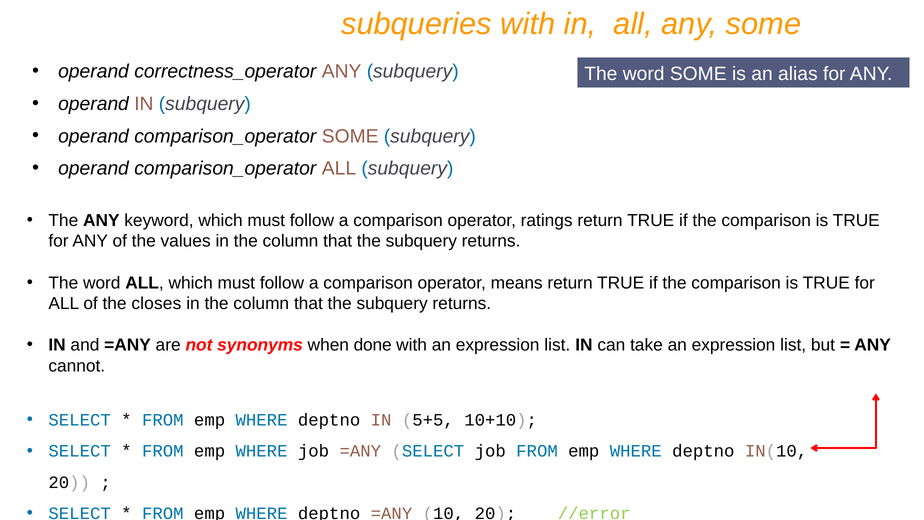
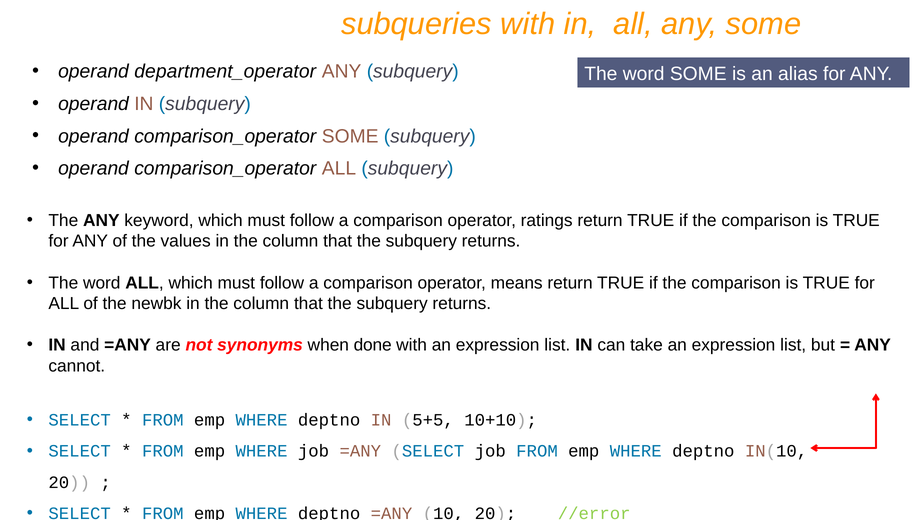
correctness_operator: correctness_operator -> department_operator (225, 71)
closes: closes -> newbk (156, 303)
